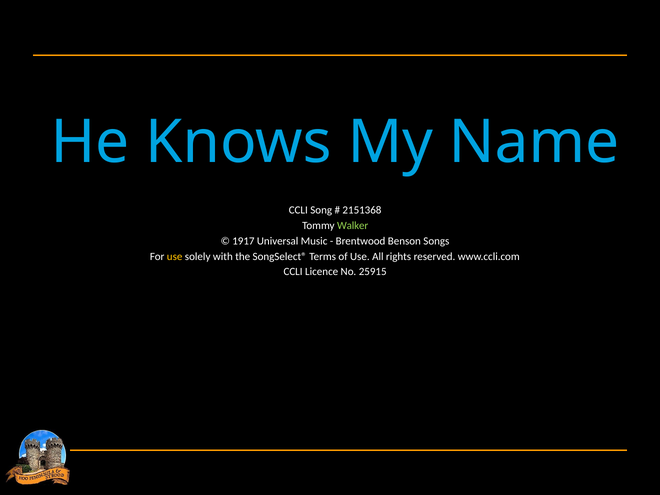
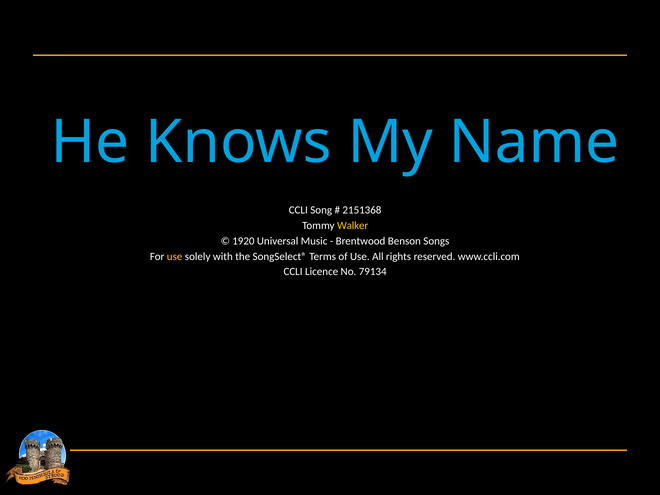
Walker colour: light green -> yellow (353, 226)
1917: 1917 -> 1920 (243, 241)
25915: 25915 -> 79134 (373, 272)
